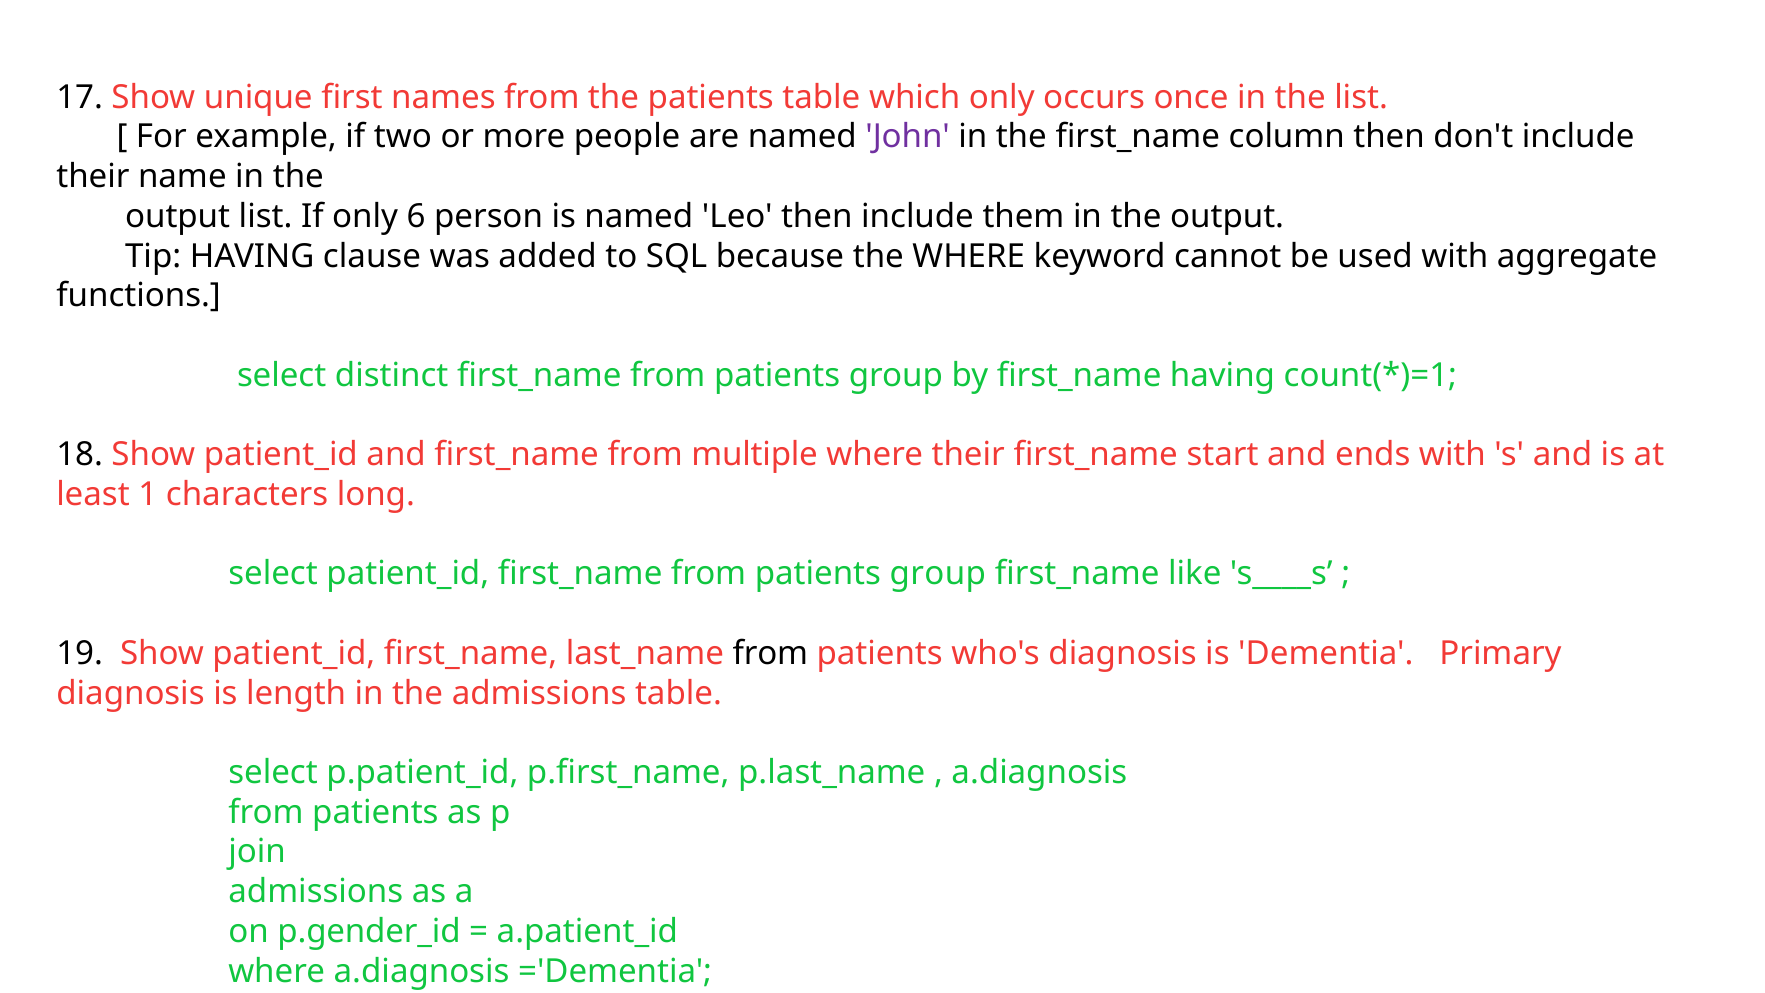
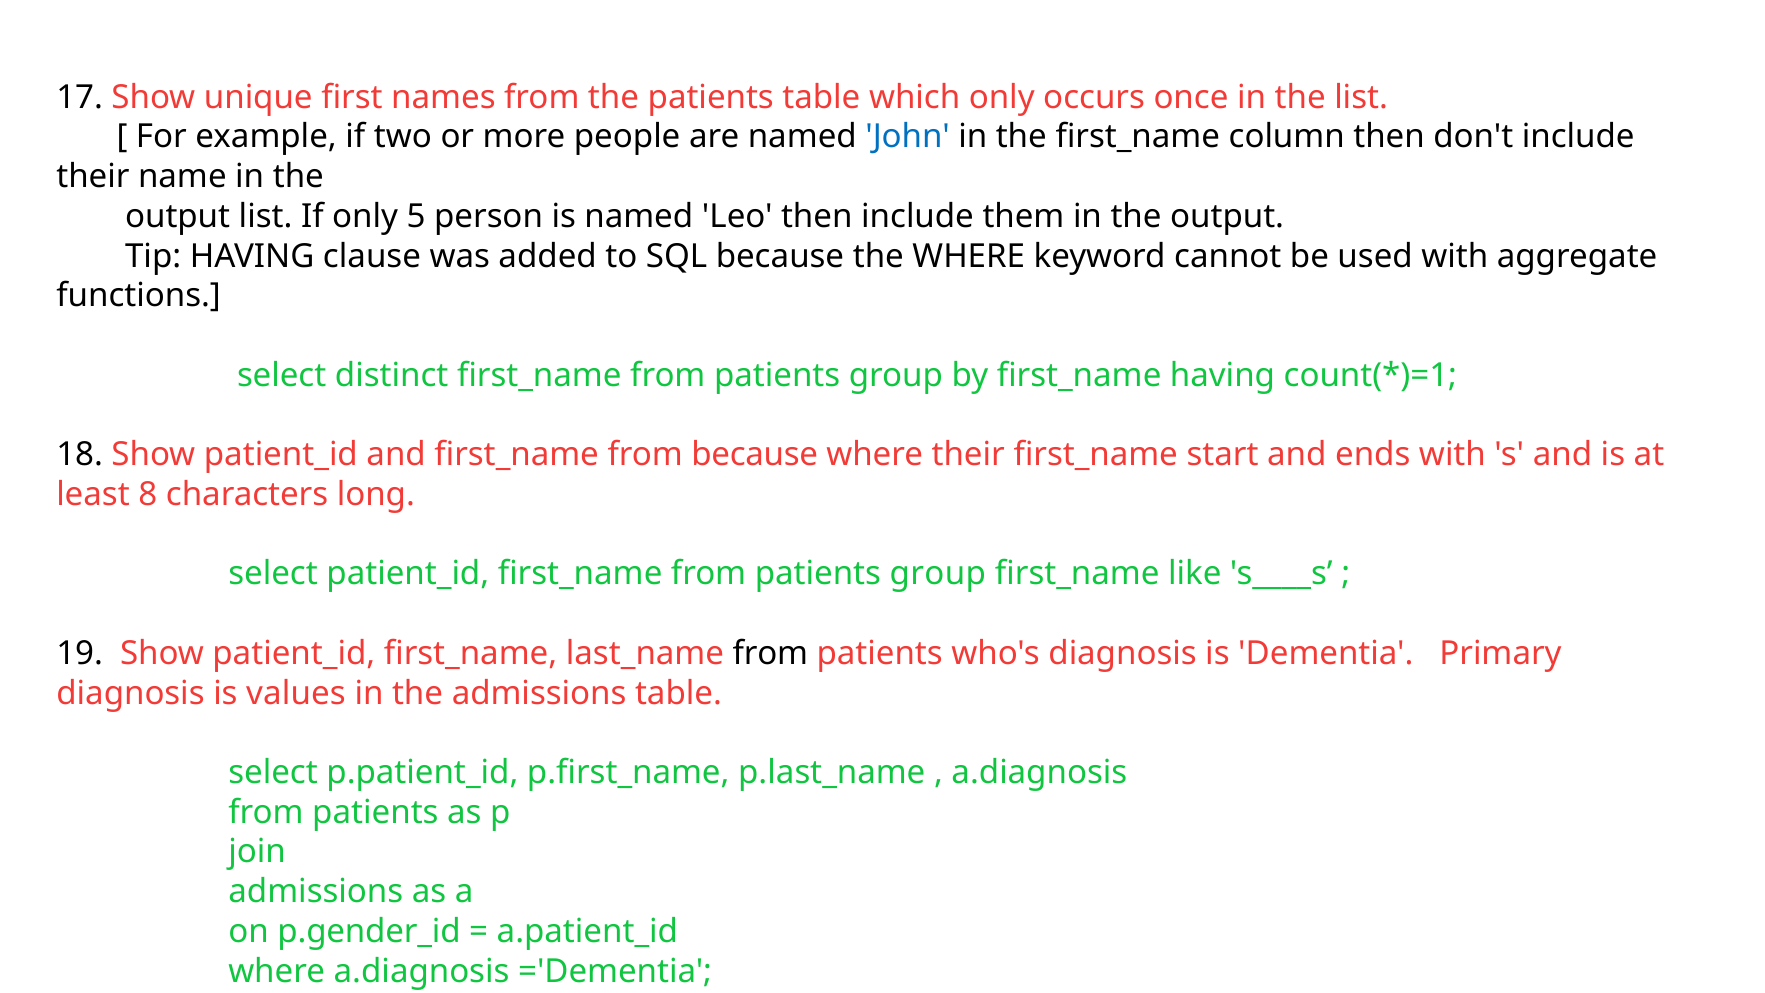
John colour: purple -> blue (908, 137)
6: 6 -> 5 (416, 216)
from multiple: multiple -> because (755, 455)
1: 1 -> 8 (148, 494)
length: length -> values (296, 693)
